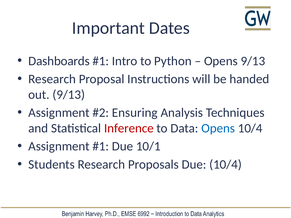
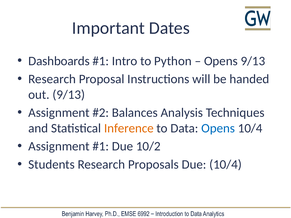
Ensuring: Ensuring -> Balances (135, 113)
Inference colour: red -> orange (129, 128)
10/1: 10/1 -> 10/2 (148, 147)
